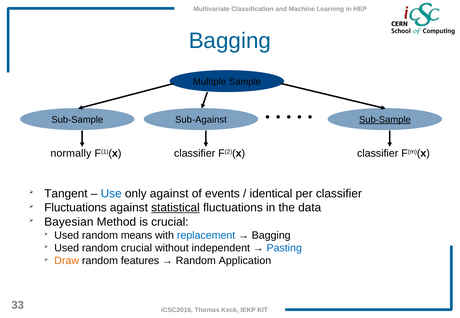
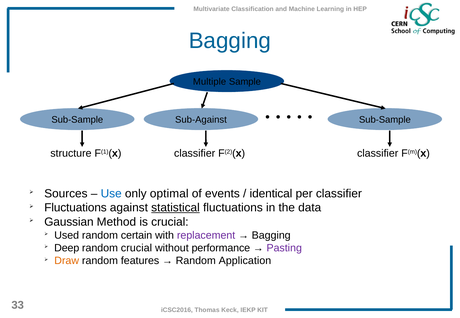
Sub-Sample underline: present -> none (385, 120)
normally: normally -> structure (71, 154)
Tangent: Tangent -> Sources (66, 194)
only against: against -> optimal (169, 194)
Bayesian: Bayesian -> Gaussian (69, 222)
means: means -> certain (137, 236)
replacement colour: blue -> purple (206, 236)
Used: Used -> Deep (67, 248)
independent: independent -> performance (221, 248)
Pasting colour: blue -> purple (284, 248)
